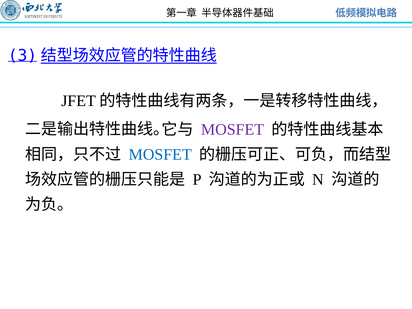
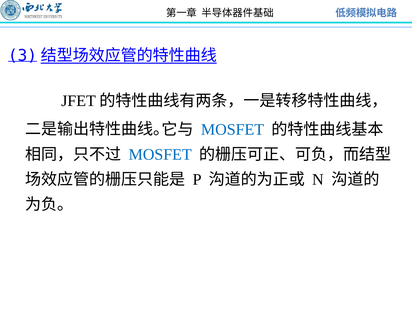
MOSFET colour: purple -> blue (233, 129)
